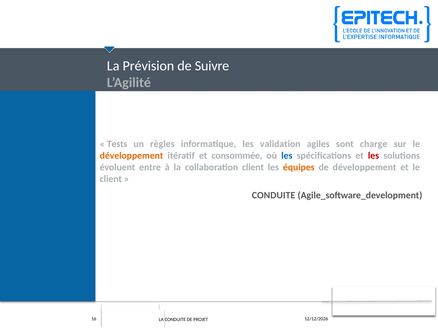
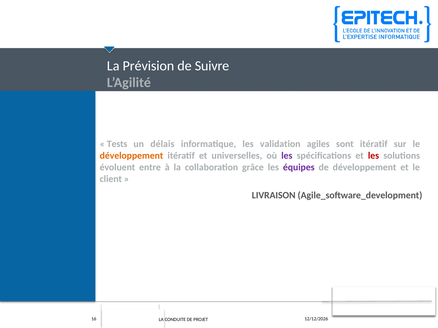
règles: règles -> délais (162, 144)
sont charge: charge -> itératif (374, 144)
consommée: consommée -> universelles (237, 156)
les colour: blue -> purple (287, 156)
collaboration client: client -> grâce (253, 167)
équipes colour: orange -> purple (299, 167)
CONDUITE: CONDUITE -> LIVRAISON (274, 196)
